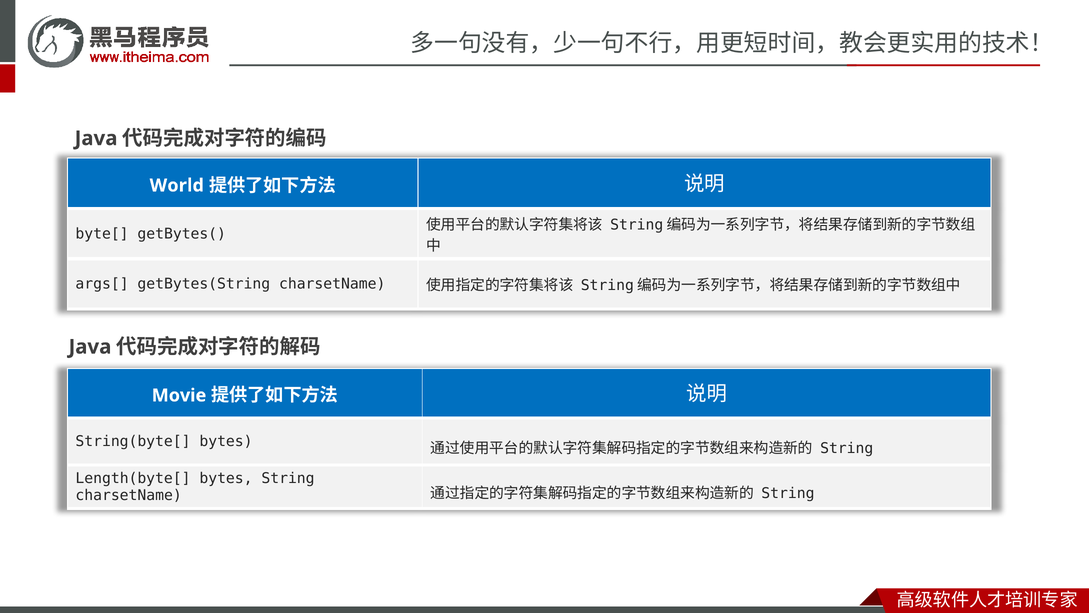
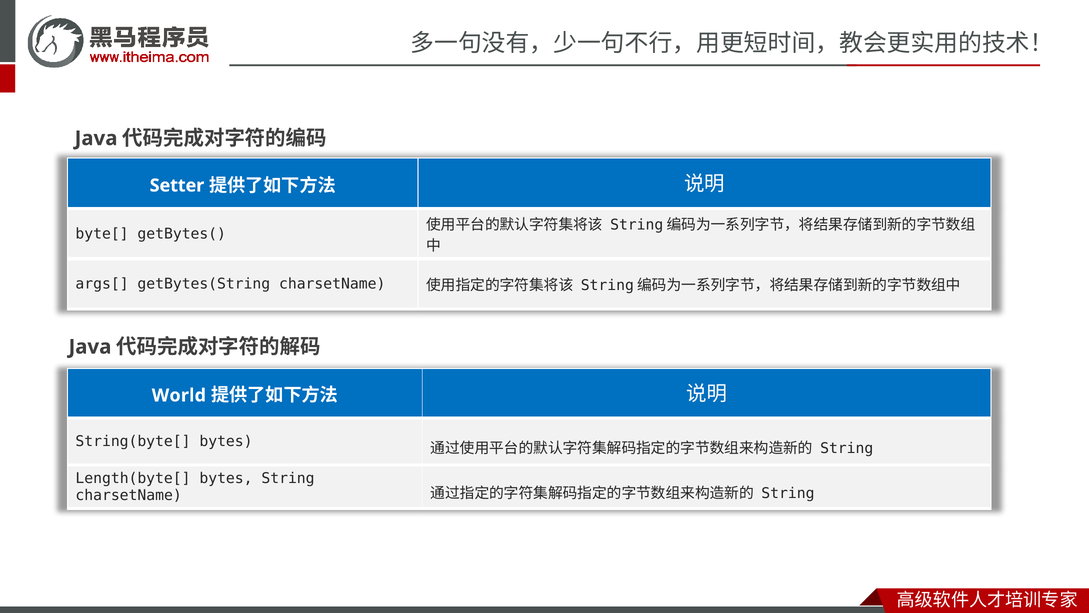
World: World -> Setter (177, 185)
Movie: Movie -> World (179, 395)
